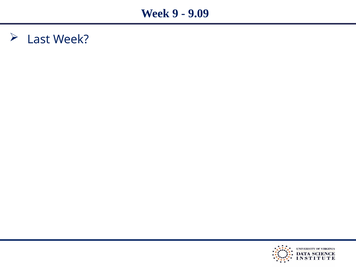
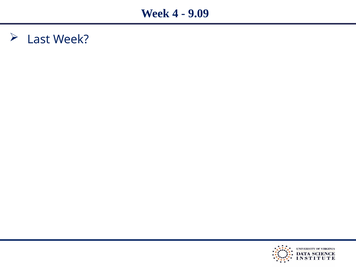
9: 9 -> 4 (175, 13)
